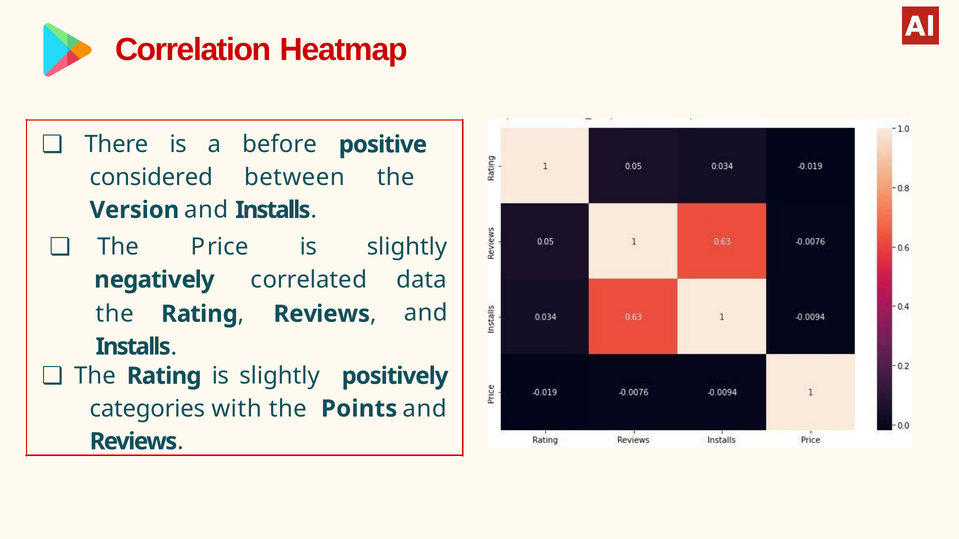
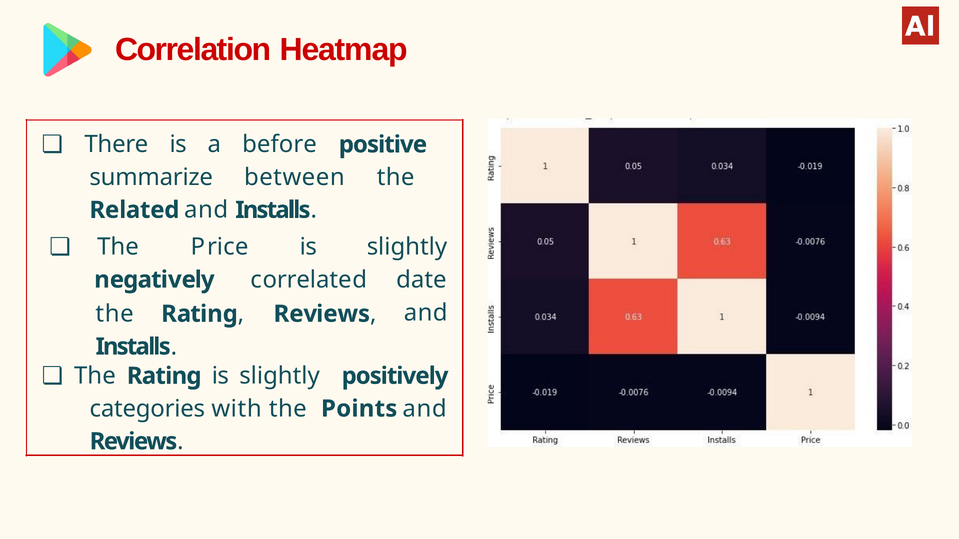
considered: considered -> summarize (151, 177)
Version: Version -> Related (134, 210)
data: data -> date (421, 280)
